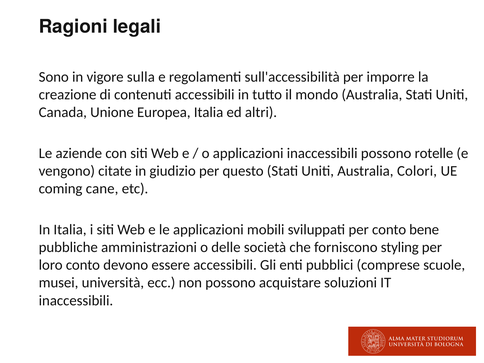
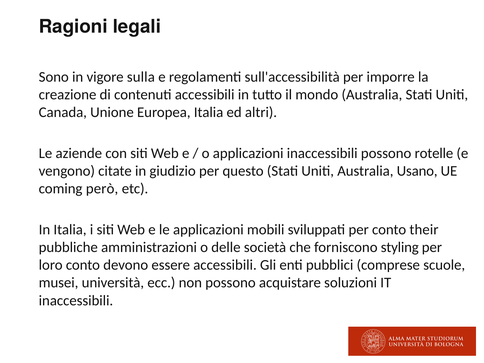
Colori: Colori -> Usano (417, 171)
cane: cane -> però (102, 189)
bene: bene -> their (424, 230)
